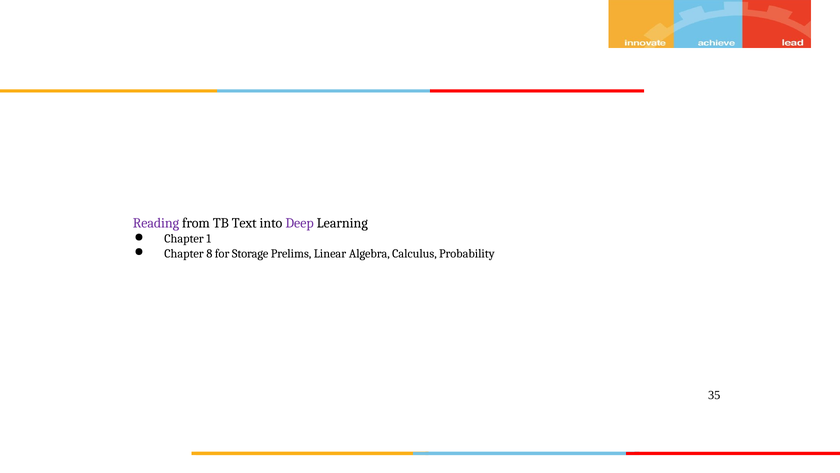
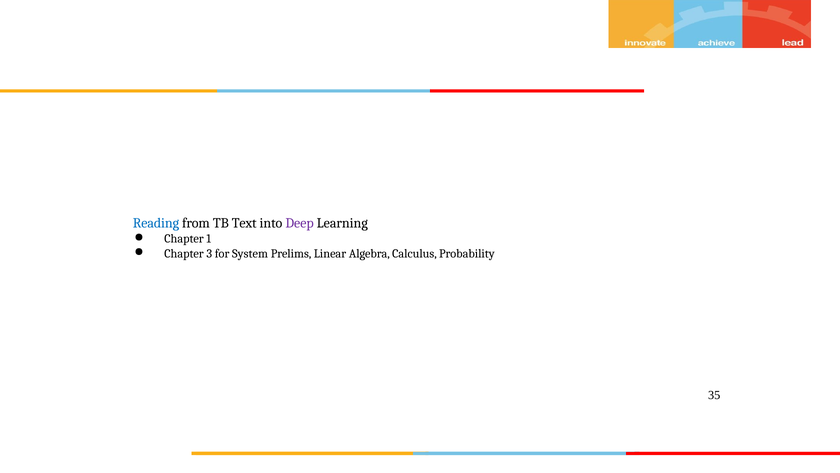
Reading colour: purple -> blue (156, 223)
8: 8 -> 3 (209, 253)
Storage: Storage -> System (250, 253)
